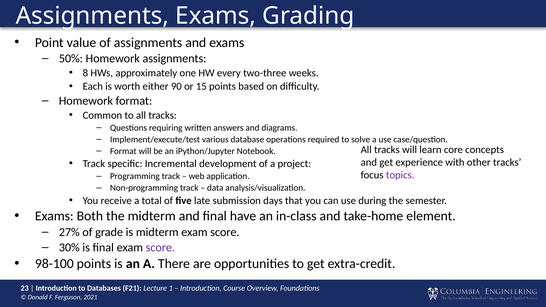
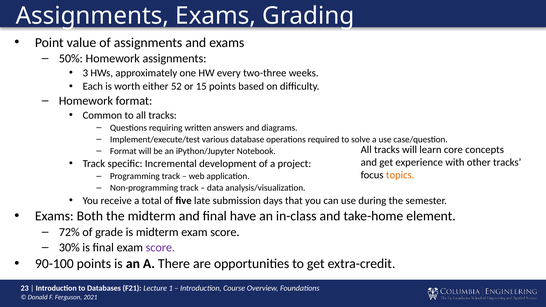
8: 8 -> 3 (85, 73)
90: 90 -> 52 (176, 86)
topics colour: purple -> orange (400, 175)
27%: 27% -> 72% (69, 232)
98-100: 98-100 -> 90-100 (54, 264)
